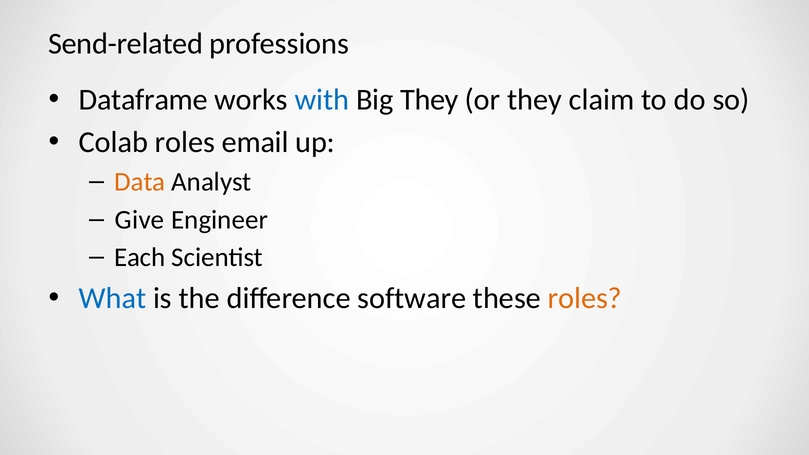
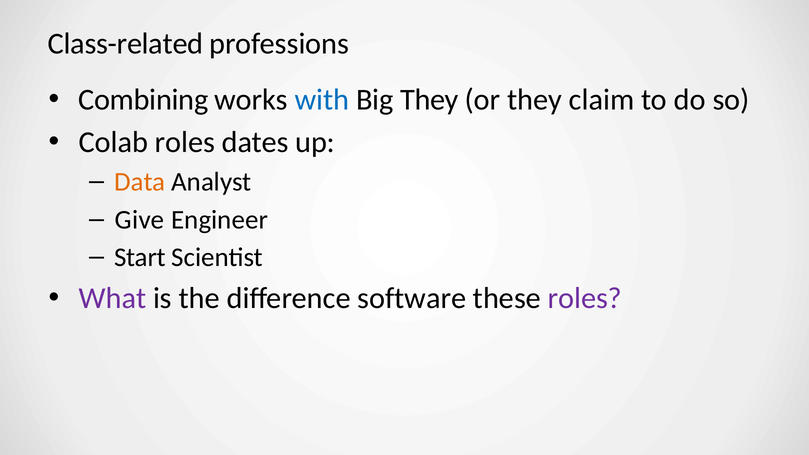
Send-related: Send-related -> Class-related (126, 44)
Dataframe: Dataframe -> Combining (143, 100)
email: email -> dates (255, 142)
Each: Each -> Start (140, 258)
What colour: blue -> purple (113, 298)
roles colour: orange -> purple (585, 298)
